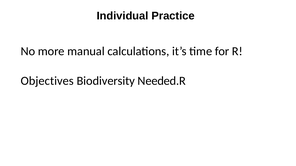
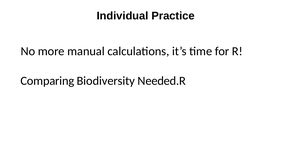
Objectives: Objectives -> Comparing (47, 81)
